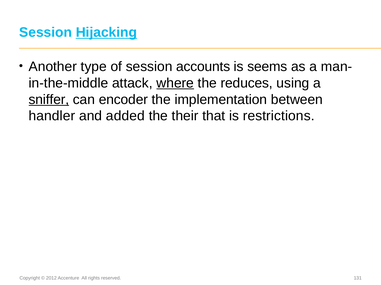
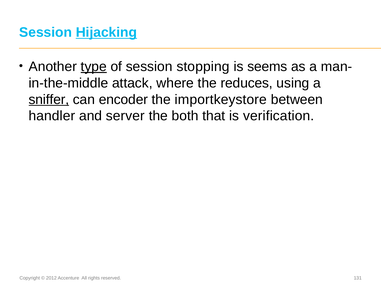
type underline: none -> present (94, 67)
accounts: accounts -> stopping (203, 67)
where underline: present -> none (175, 83)
implementation: implementation -> importkeystore (221, 100)
added: added -> server (125, 116)
their: their -> both (185, 116)
restrictions: restrictions -> verification (279, 116)
